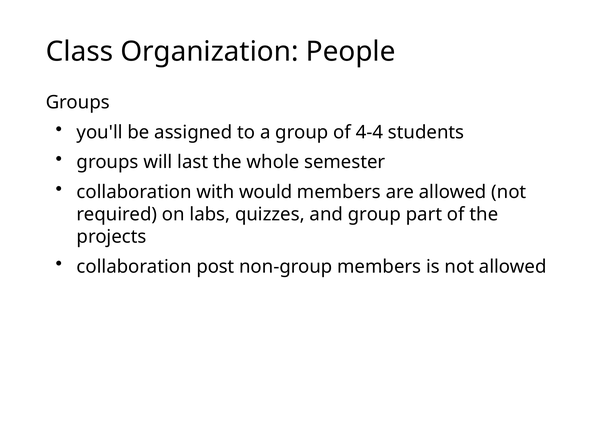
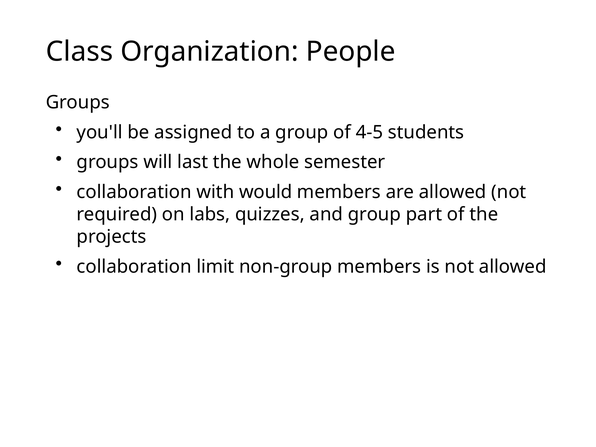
4-4: 4-4 -> 4-5 (369, 132)
post: post -> limit (215, 267)
